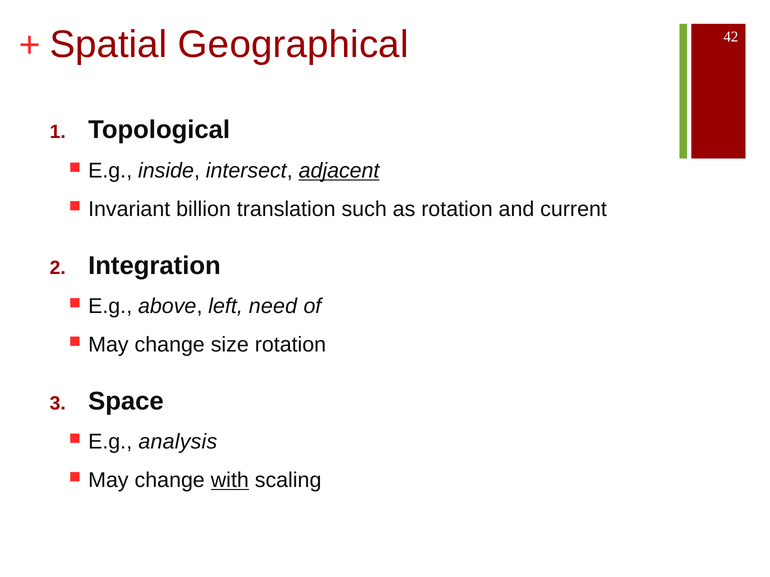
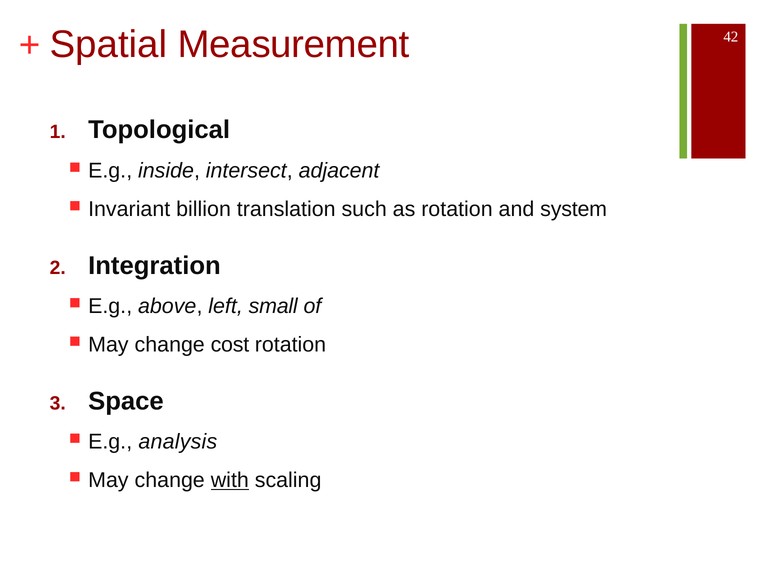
Geographical: Geographical -> Measurement (294, 45)
adjacent underline: present -> none (339, 171)
current: current -> system (574, 209)
need: need -> small (273, 307)
size: size -> cost (230, 345)
